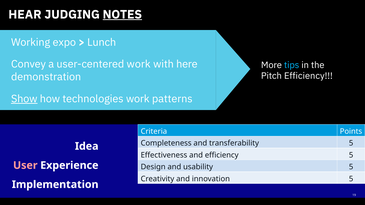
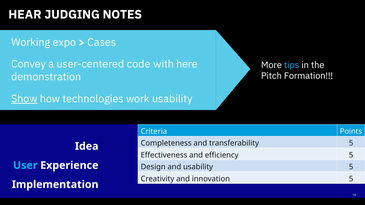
NOTES underline: present -> none (122, 15)
Lunch: Lunch -> Cases (102, 42)
user-centered work: work -> code (139, 64)
Pitch Efficiency: Efficiency -> Formation (308, 76)
work patterns: patterns -> usability (172, 99)
User colour: pink -> light blue (25, 166)
